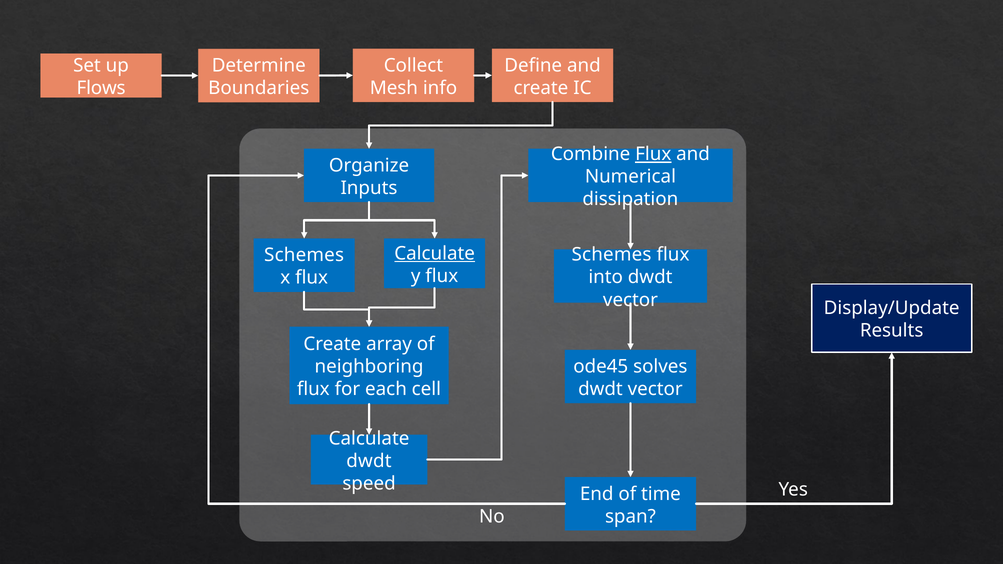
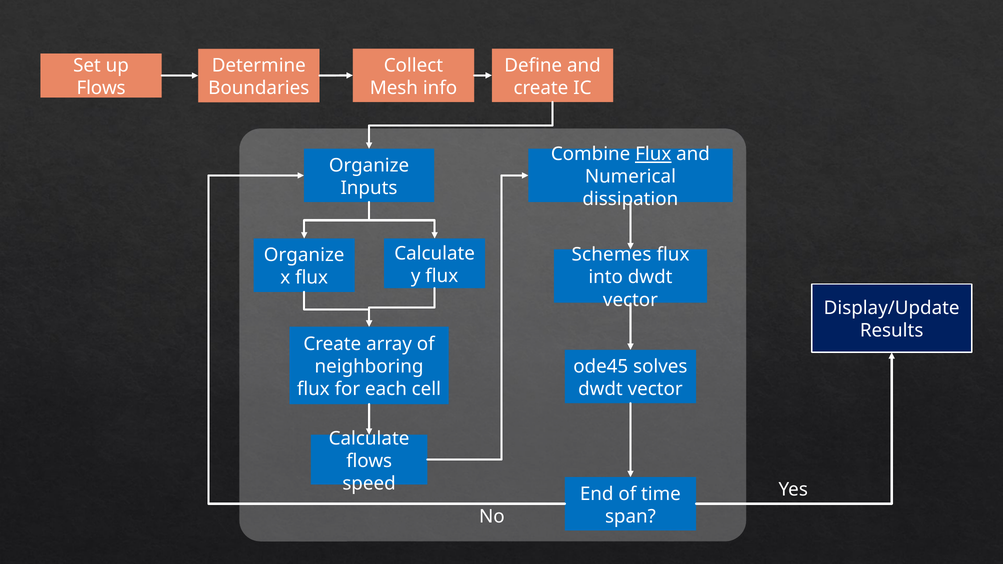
Calculate underline: present -> none (435, 253)
Schemes: Schemes -> Organize (304, 255)
dwdt: dwdt -> flows (369, 461)
